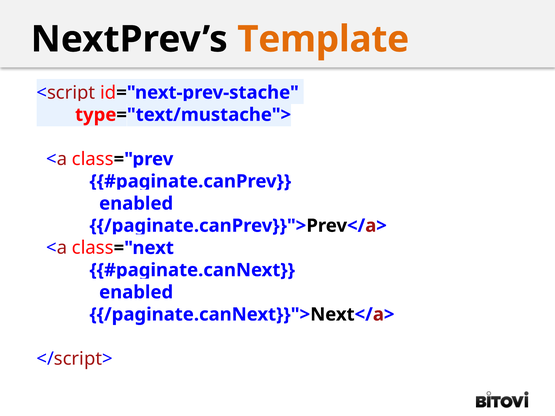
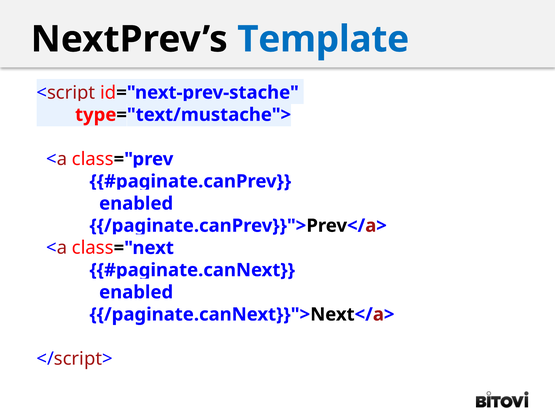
Template colour: orange -> blue (323, 39)
